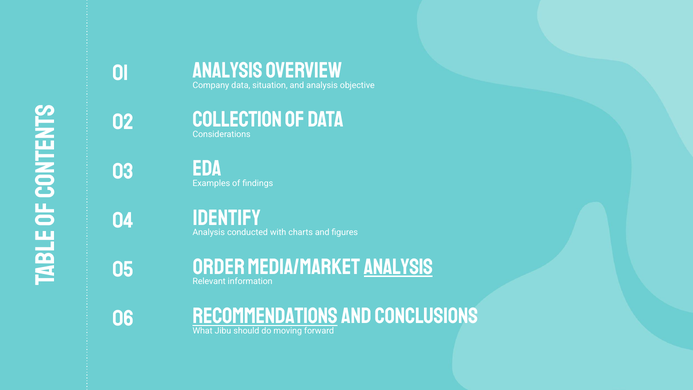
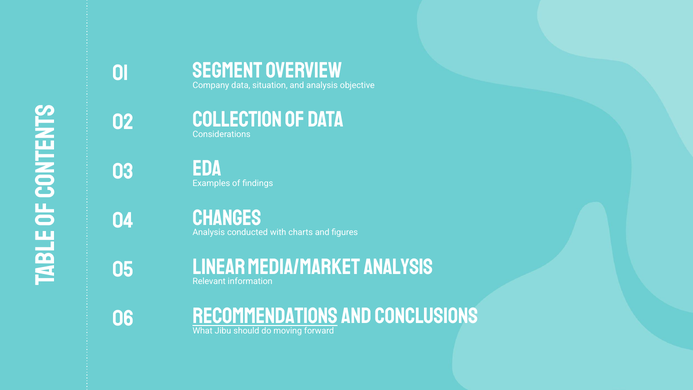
01 Analysis: Analysis -> Segment (227, 70)
Identify: Identify -> Changes (227, 218)
Order: Order -> Linear (219, 267)
Analysis underline: present -> none (398, 267)
